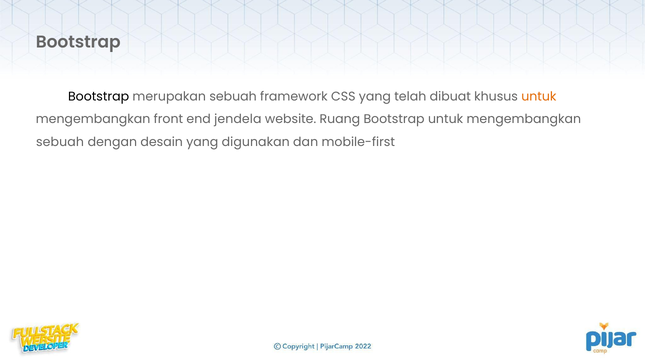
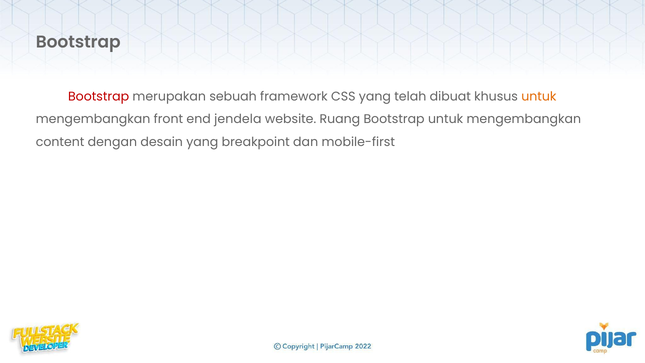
Bootstrap colour: black -> red (99, 97)
sebuah: sebuah -> content (60, 142)
digunakan: digunakan -> breakpoint (256, 142)
